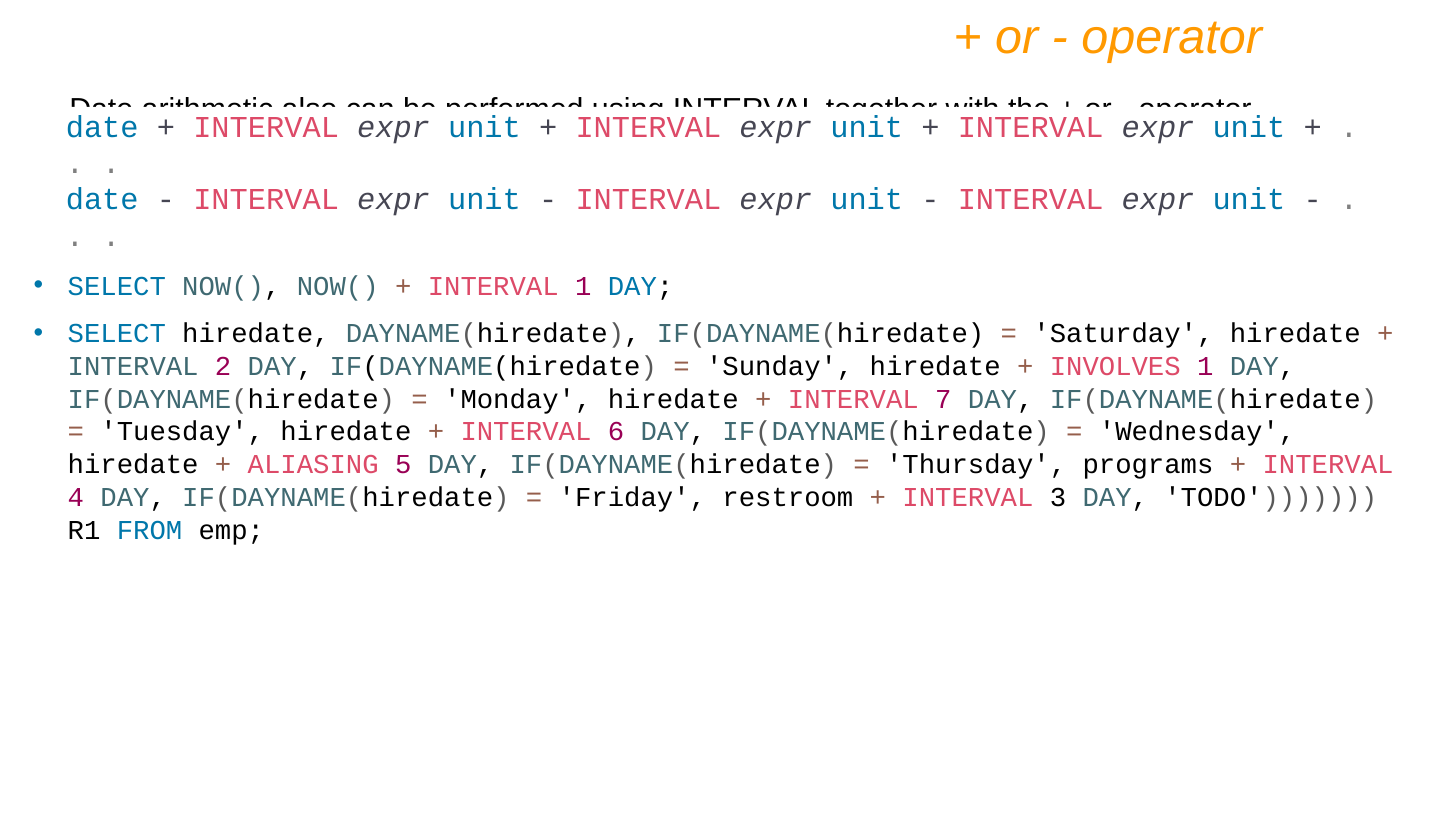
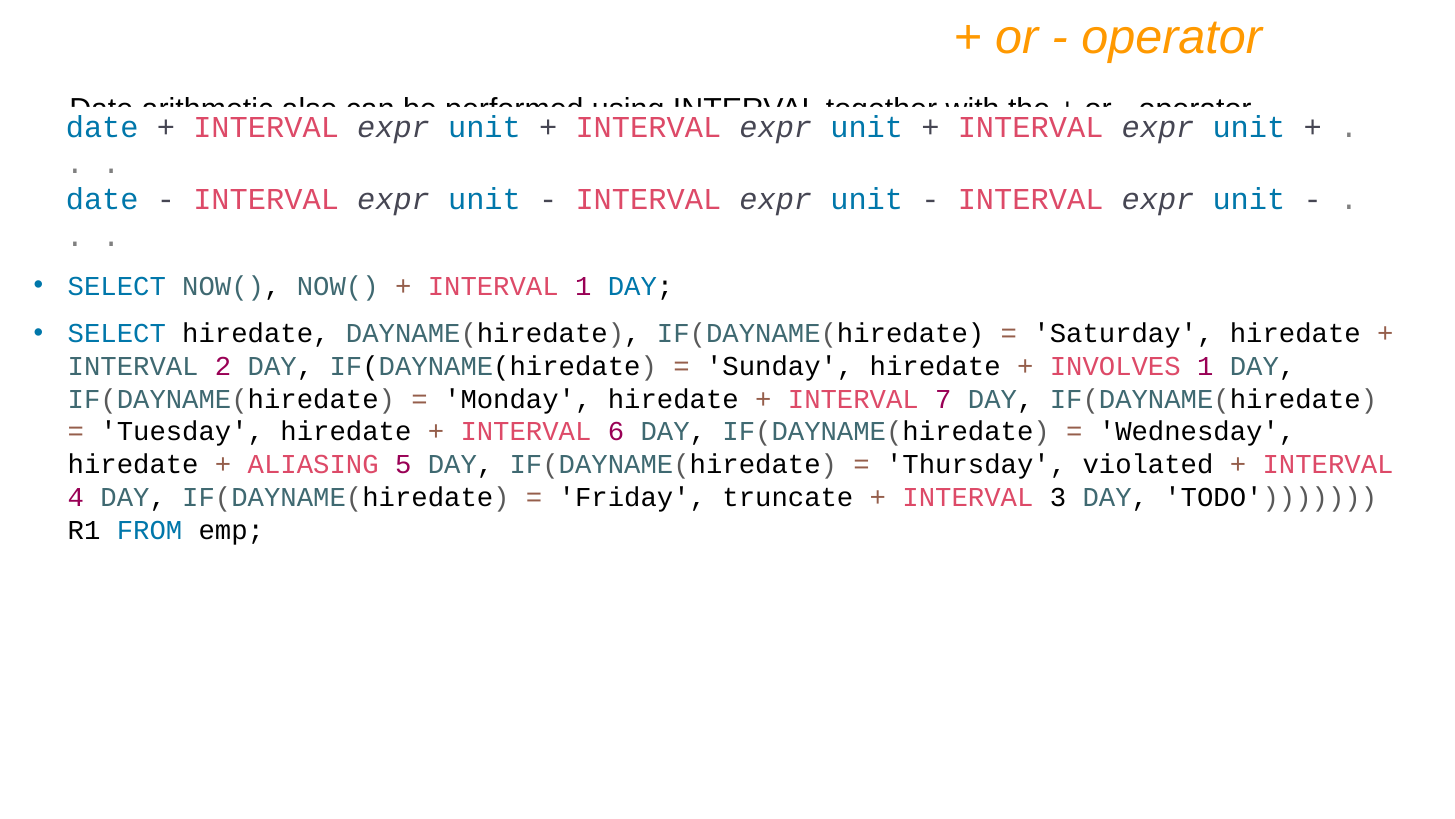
programs: programs -> violated (1148, 464)
restroom: restroom -> truncate (788, 497)
